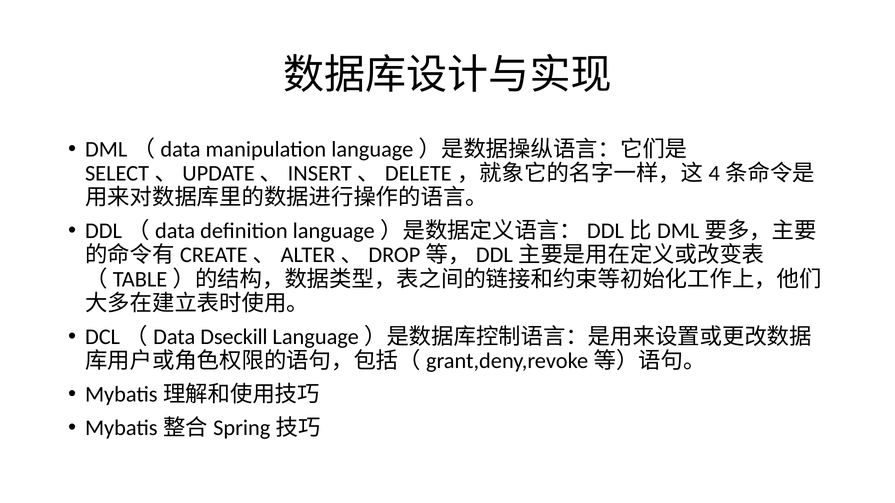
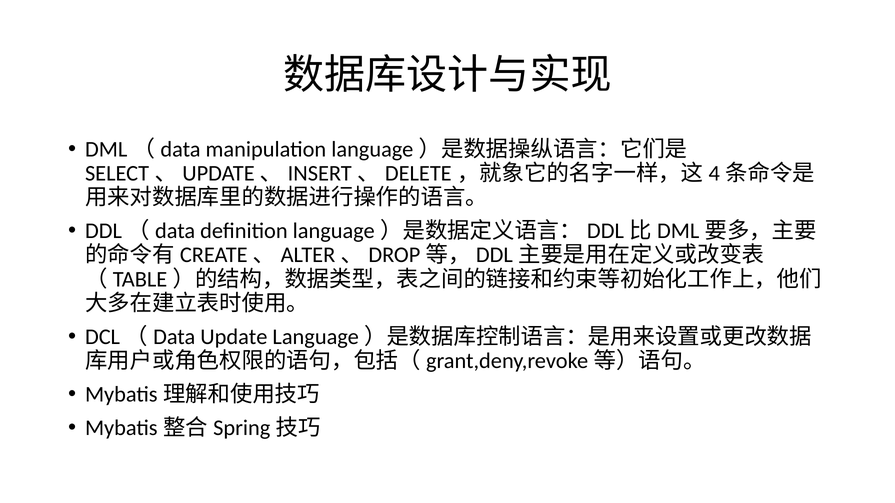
Dseckill: Dseckill -> Update (234, 337)
